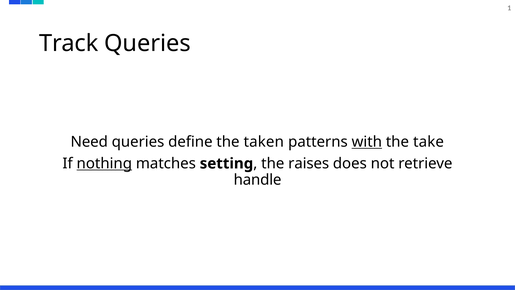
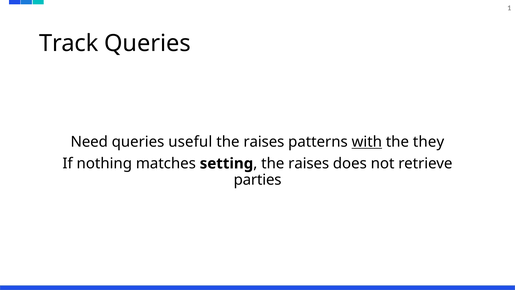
define: define -> useful (190, 142)
taken: taken -> raises (264, 142)
take: take -> they (429, 142)
nothing underline: present -> none (104, 163)
handle: handle -> parties (258, 180)
